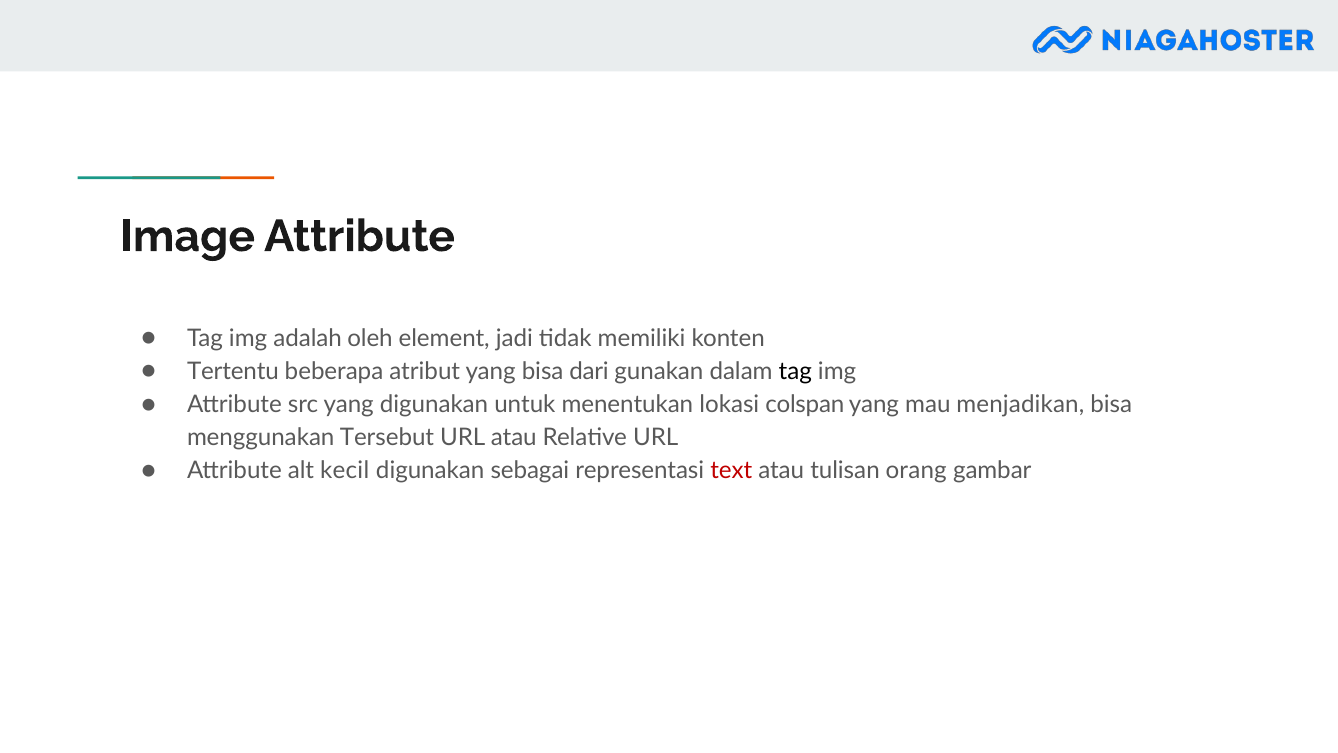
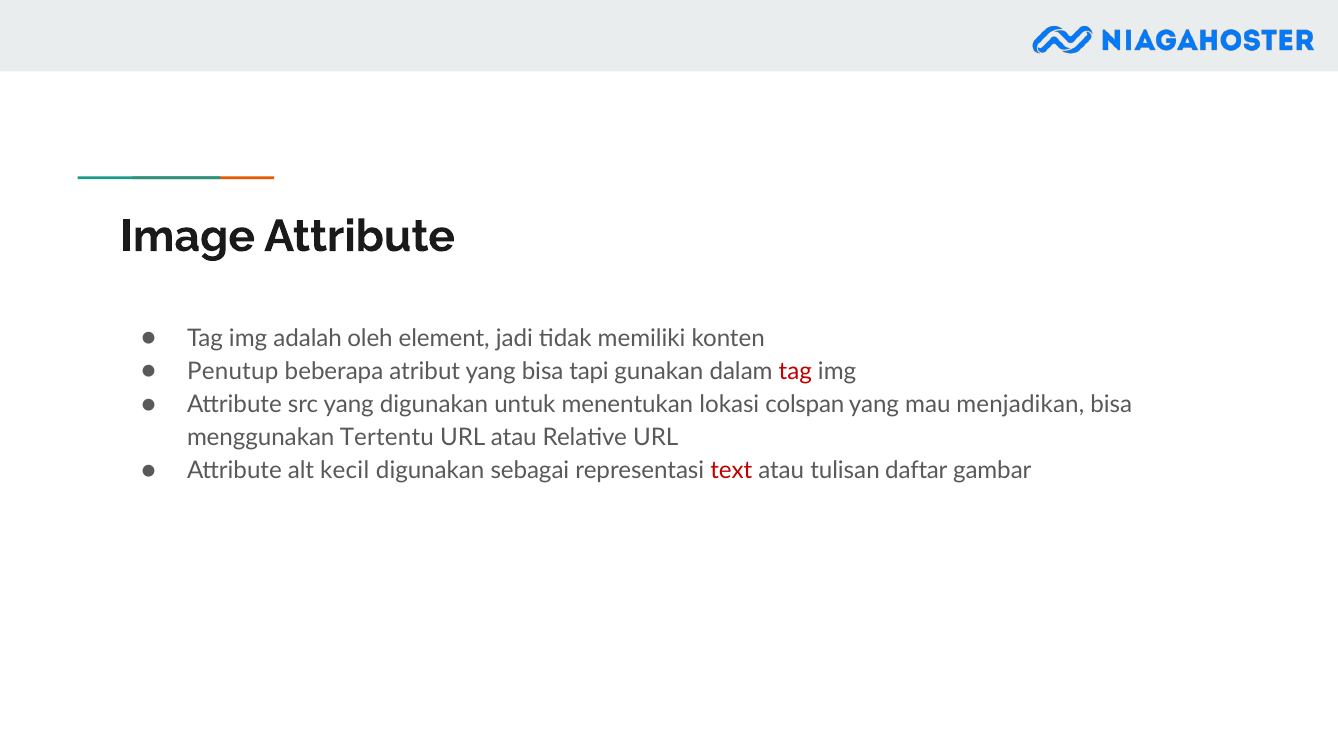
Tertentu: Tertentu -> Penutup (233, 371)
dari: dari -> tapi (589, 371)
tag colour: black -> red (795, 371)
Tersebut: Tersebut -> Tertentu (387, 438)
orang: orang -> daftar (916, 471)
